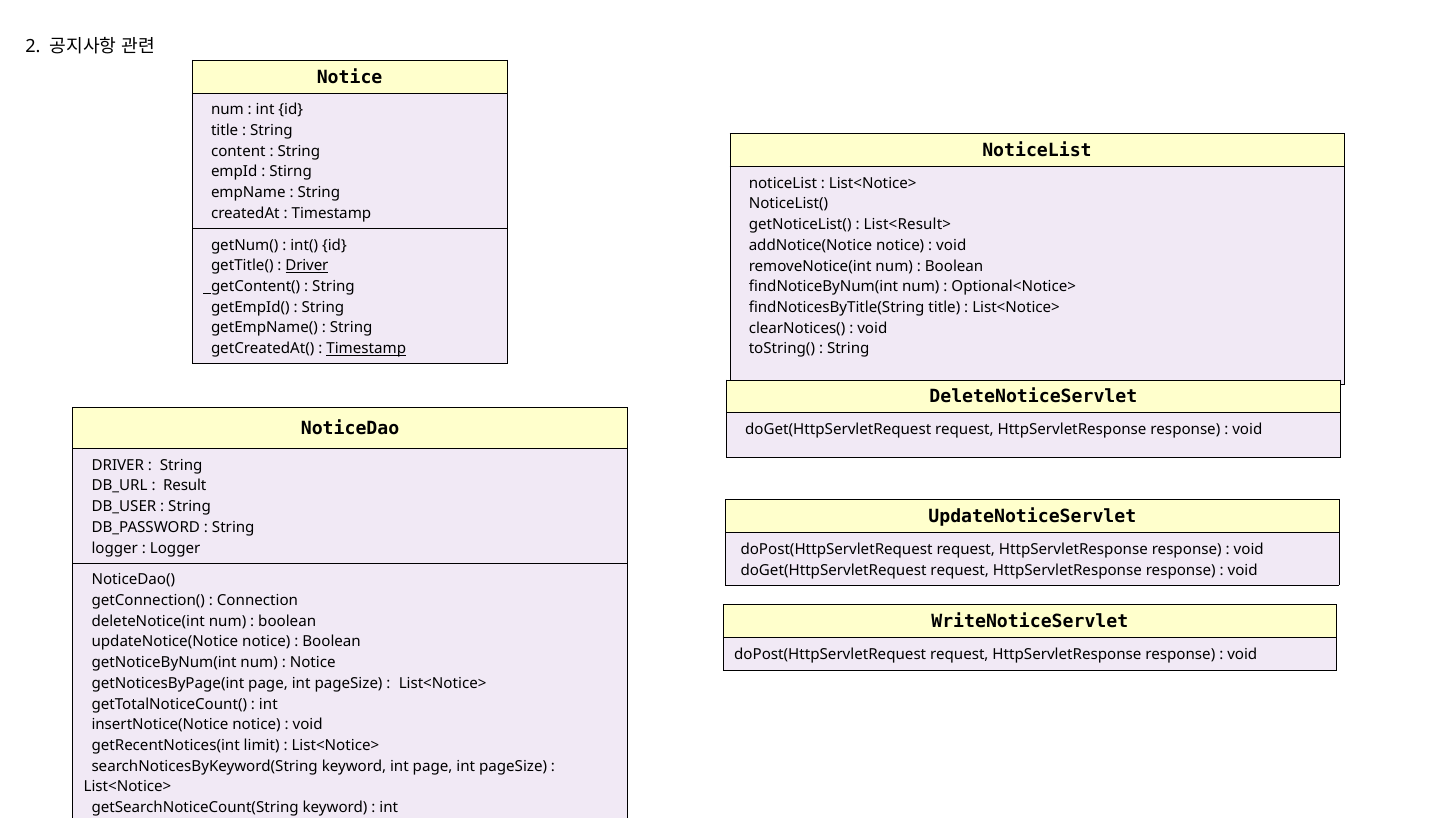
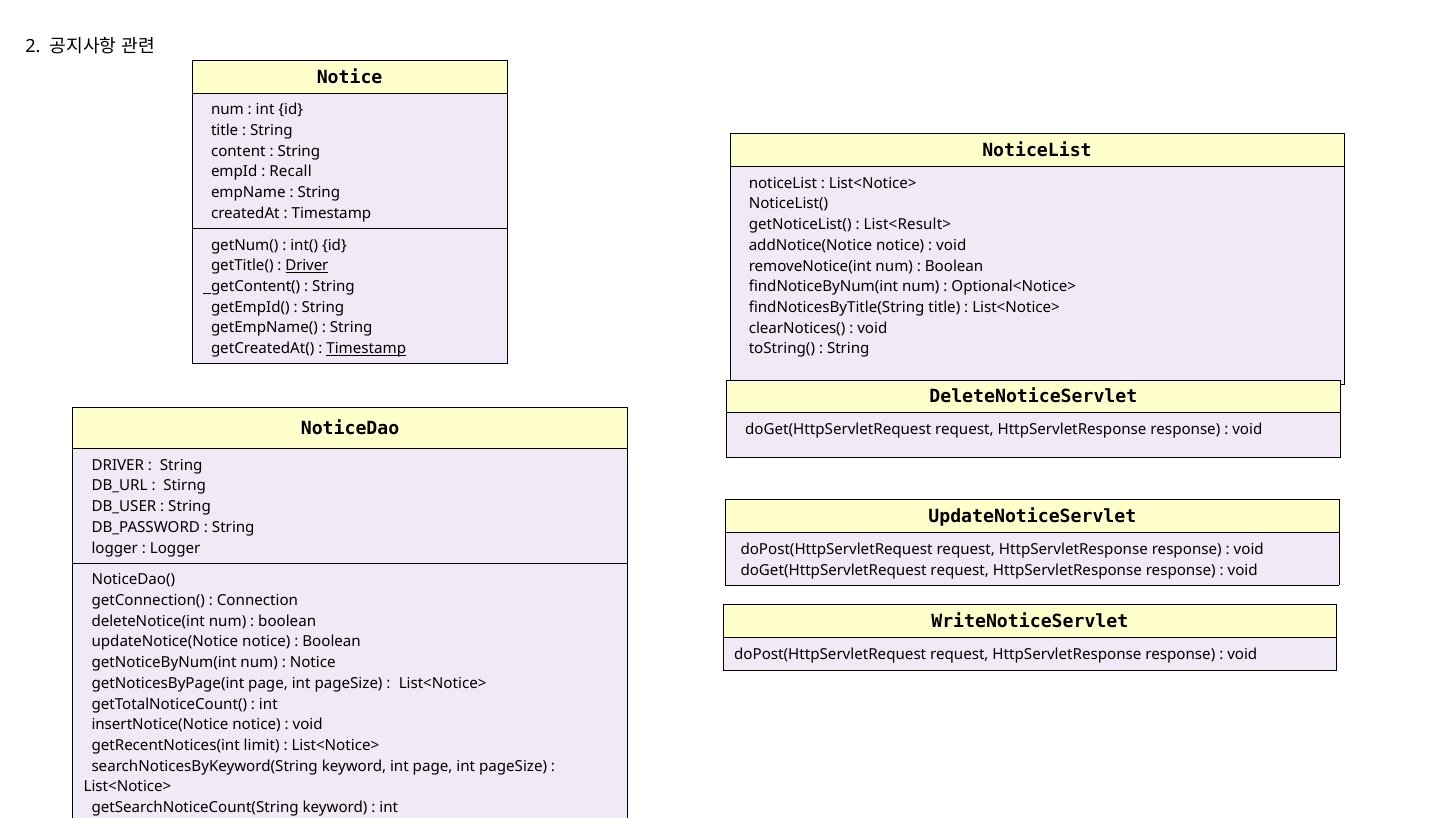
Stirng: Stirng -> Recall (291, 172)
Result: Result -> Stirng (185, 486)
